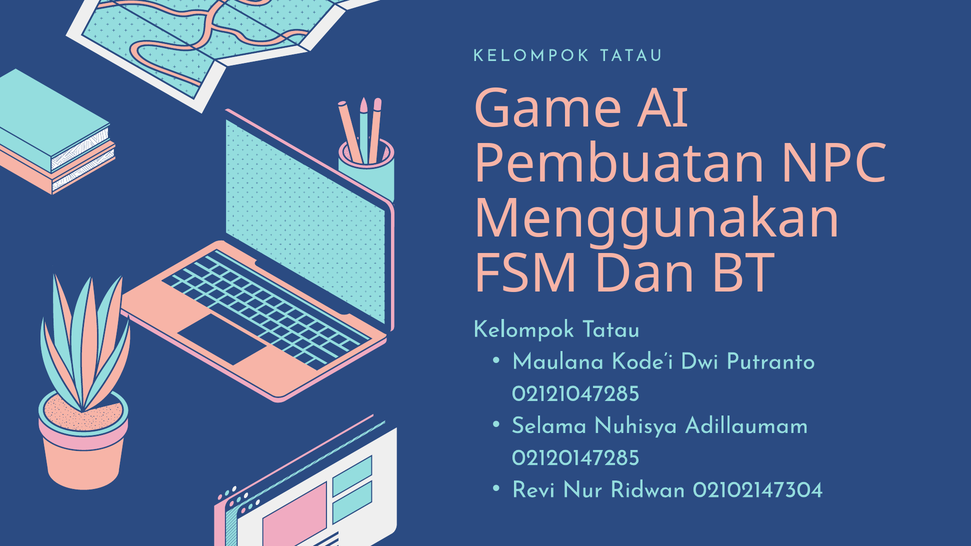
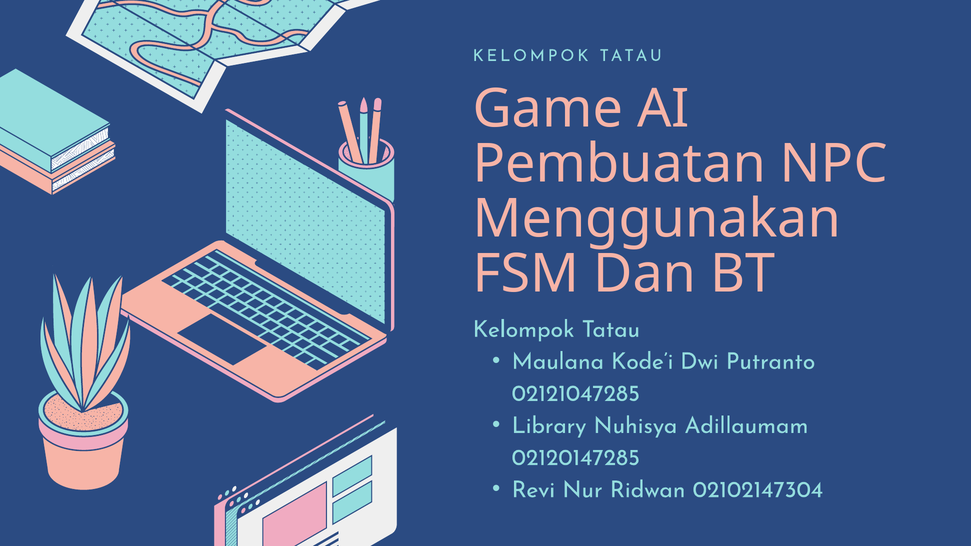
Selama: Selama -> Library (549, 426)
